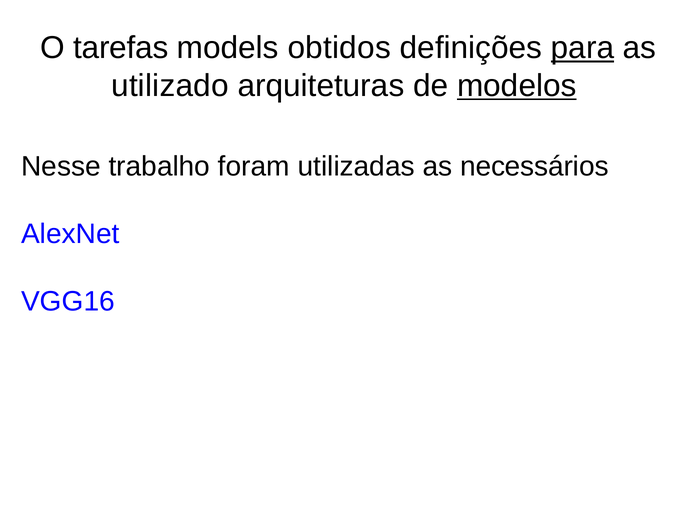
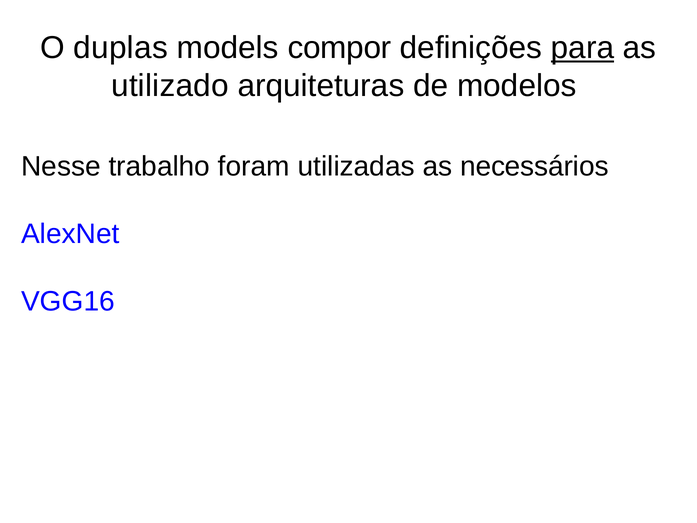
tarefas: tarefas -> duplas (121, 48)
obtidos: obtidos -> compor (340, 48)
modelos underline: present -> none (517, 86)
